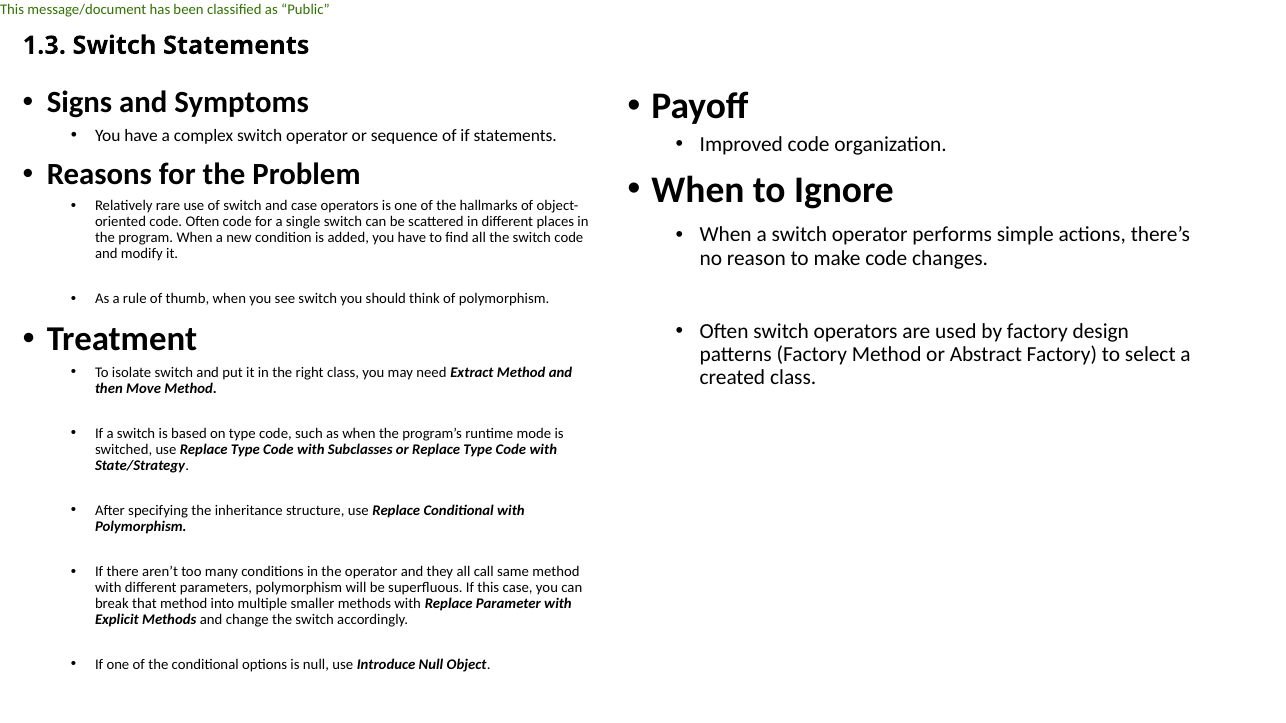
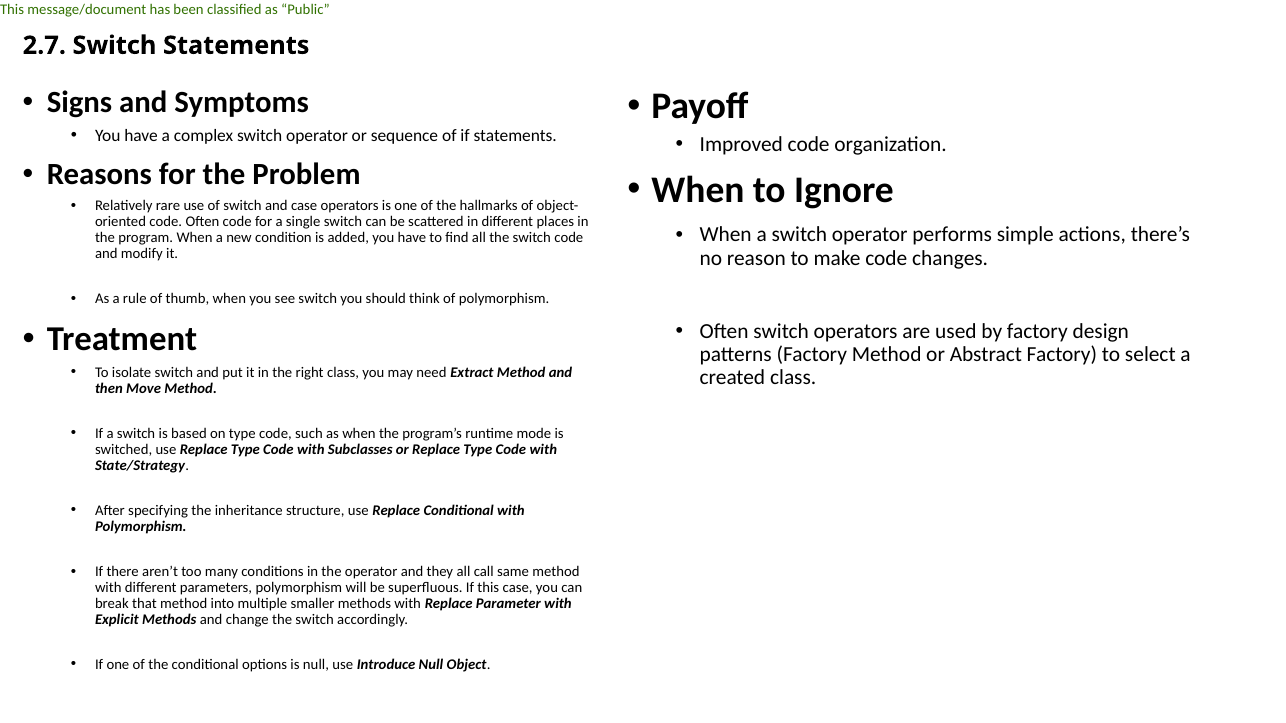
1.3: 1.3 -> 2.7 (44, 45)
